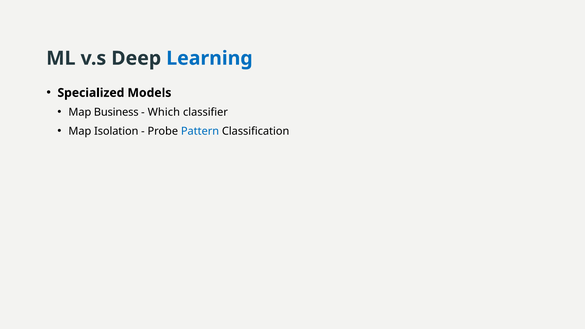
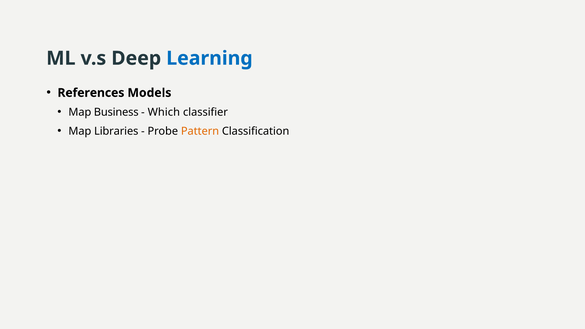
Specialized: Specialized -> References (91, 93)
Isolation: Isolation -> Libraries (116, 131)
Pattern colour: blue -> orange (200, 131)
